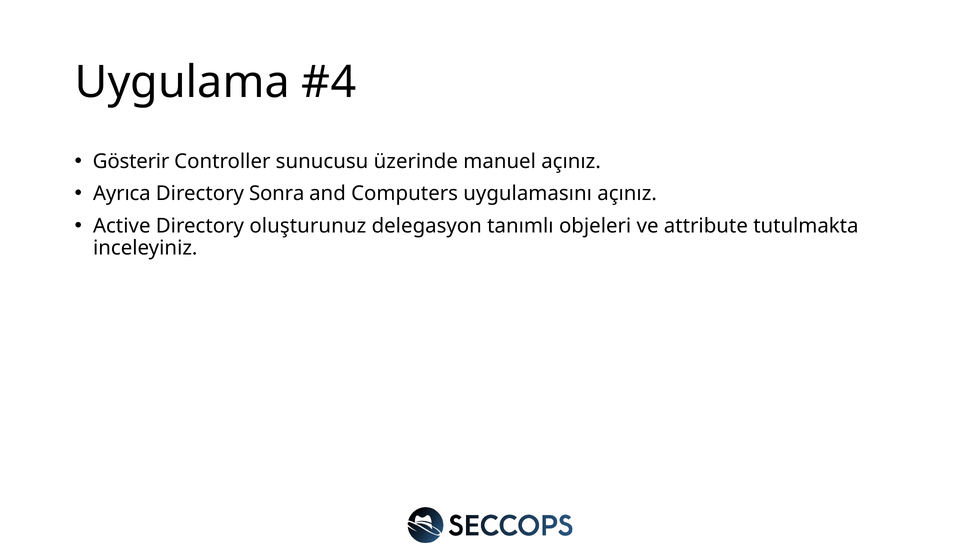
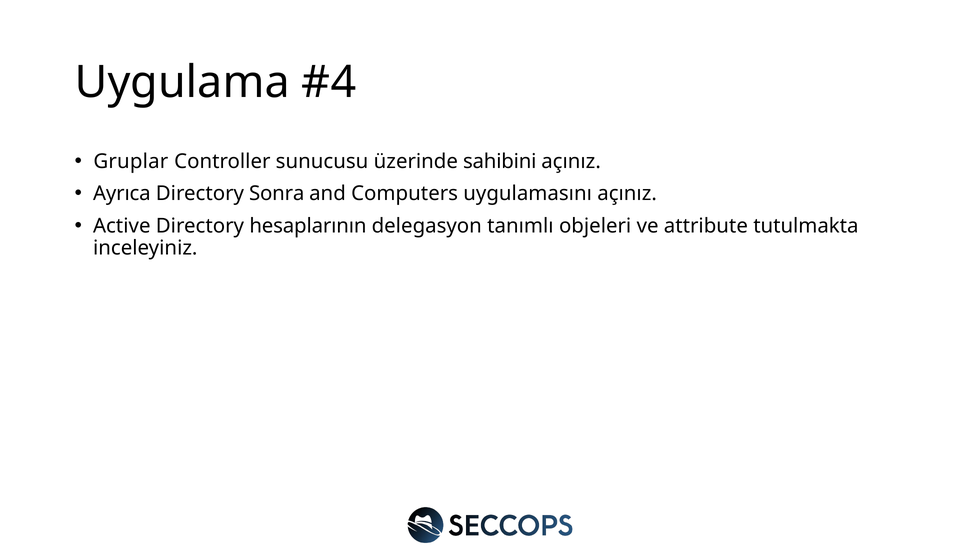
Gösterir: Gösterir -> Gruplar (131, 161)
manuel: manuel -> sahibini (500, 161)
oluşturunuz: oluşturunuz -> hesaplarının (308, 226)
